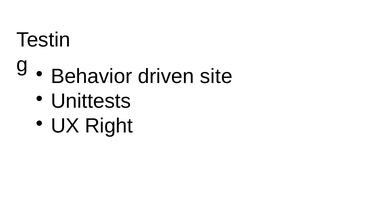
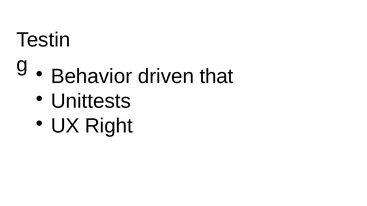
site: site -> that (216, 76)
